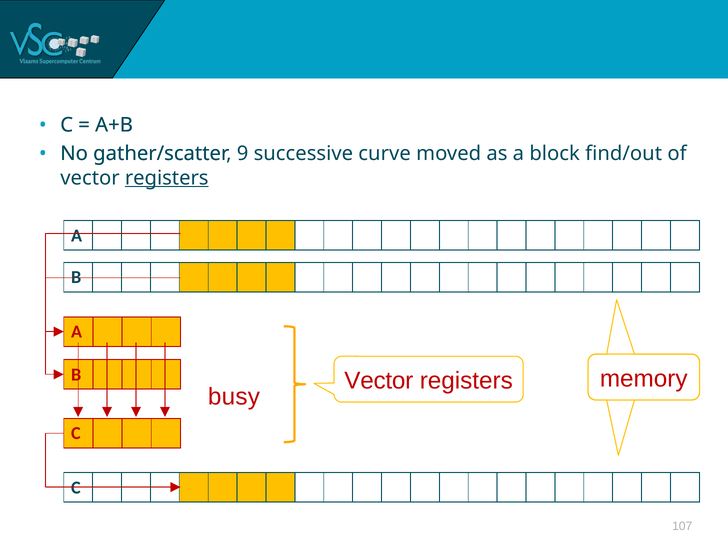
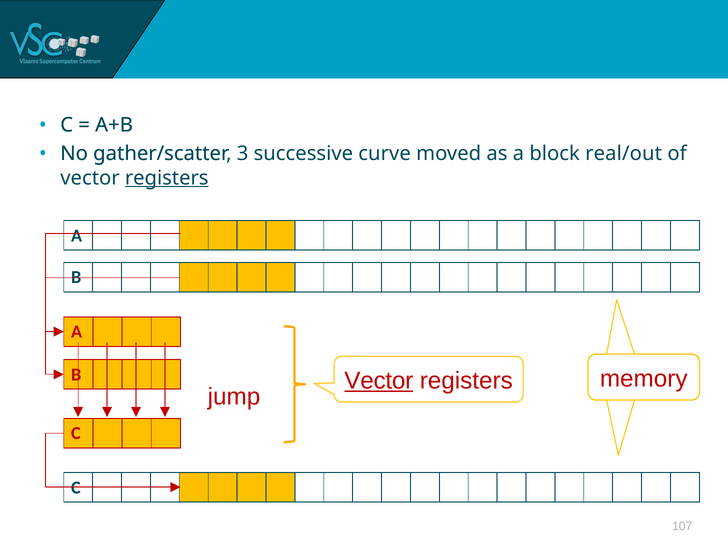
9: 9 -> 3 (243, 154)
find/out: find/out -> real/out (624, 154)
Vector underline: none -> present (379, 381)
busy: busy -> jump (234, 397)
